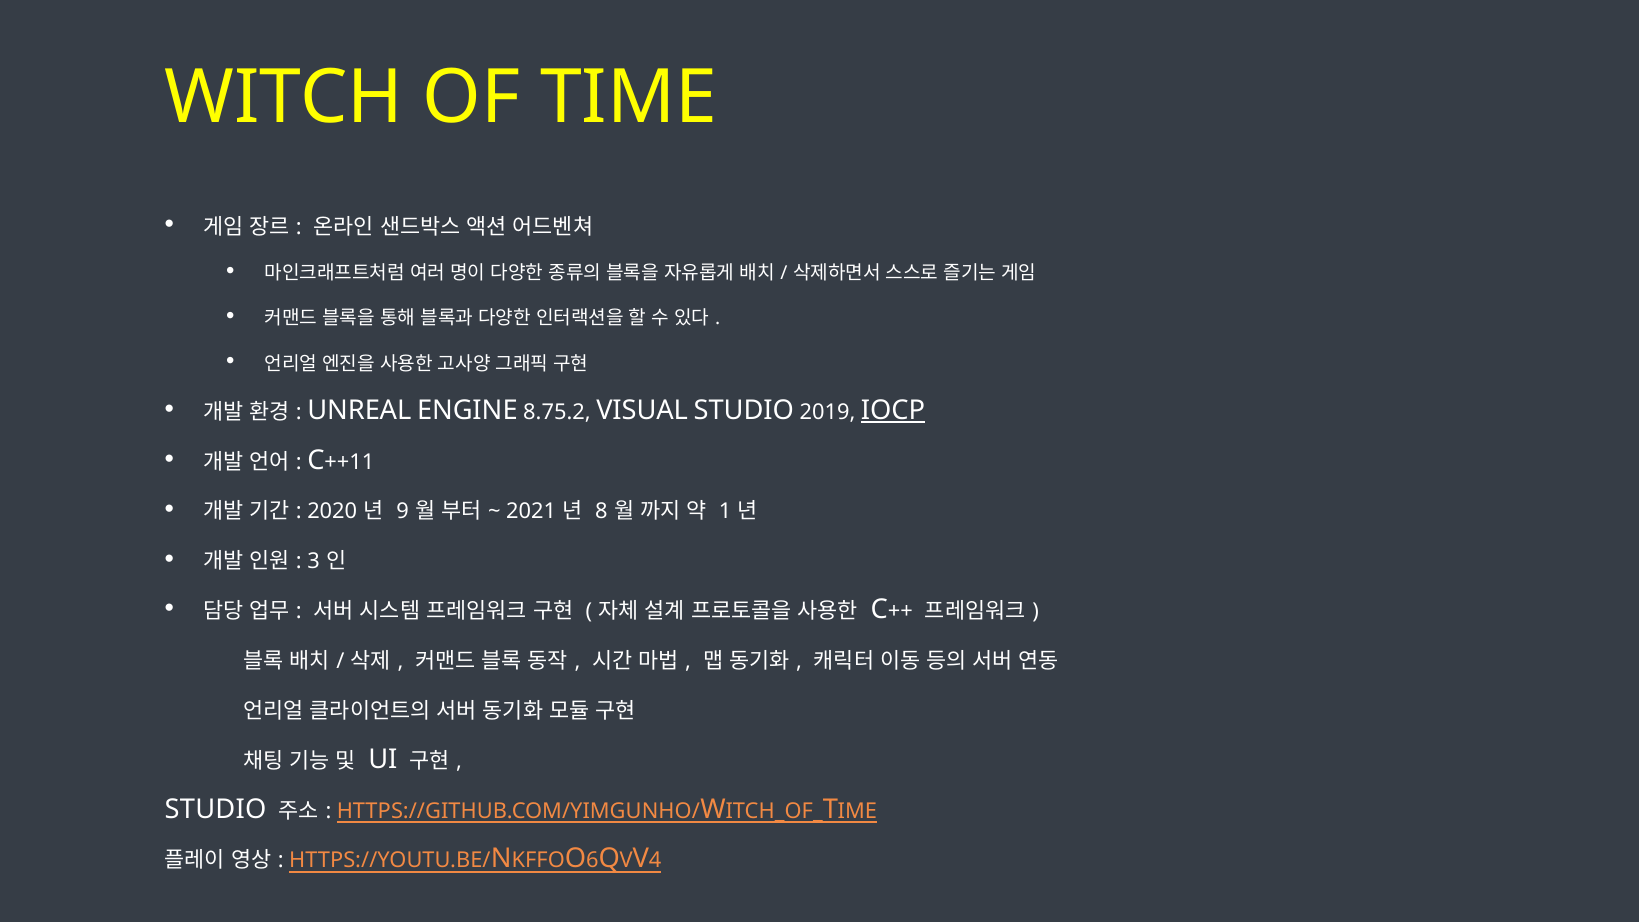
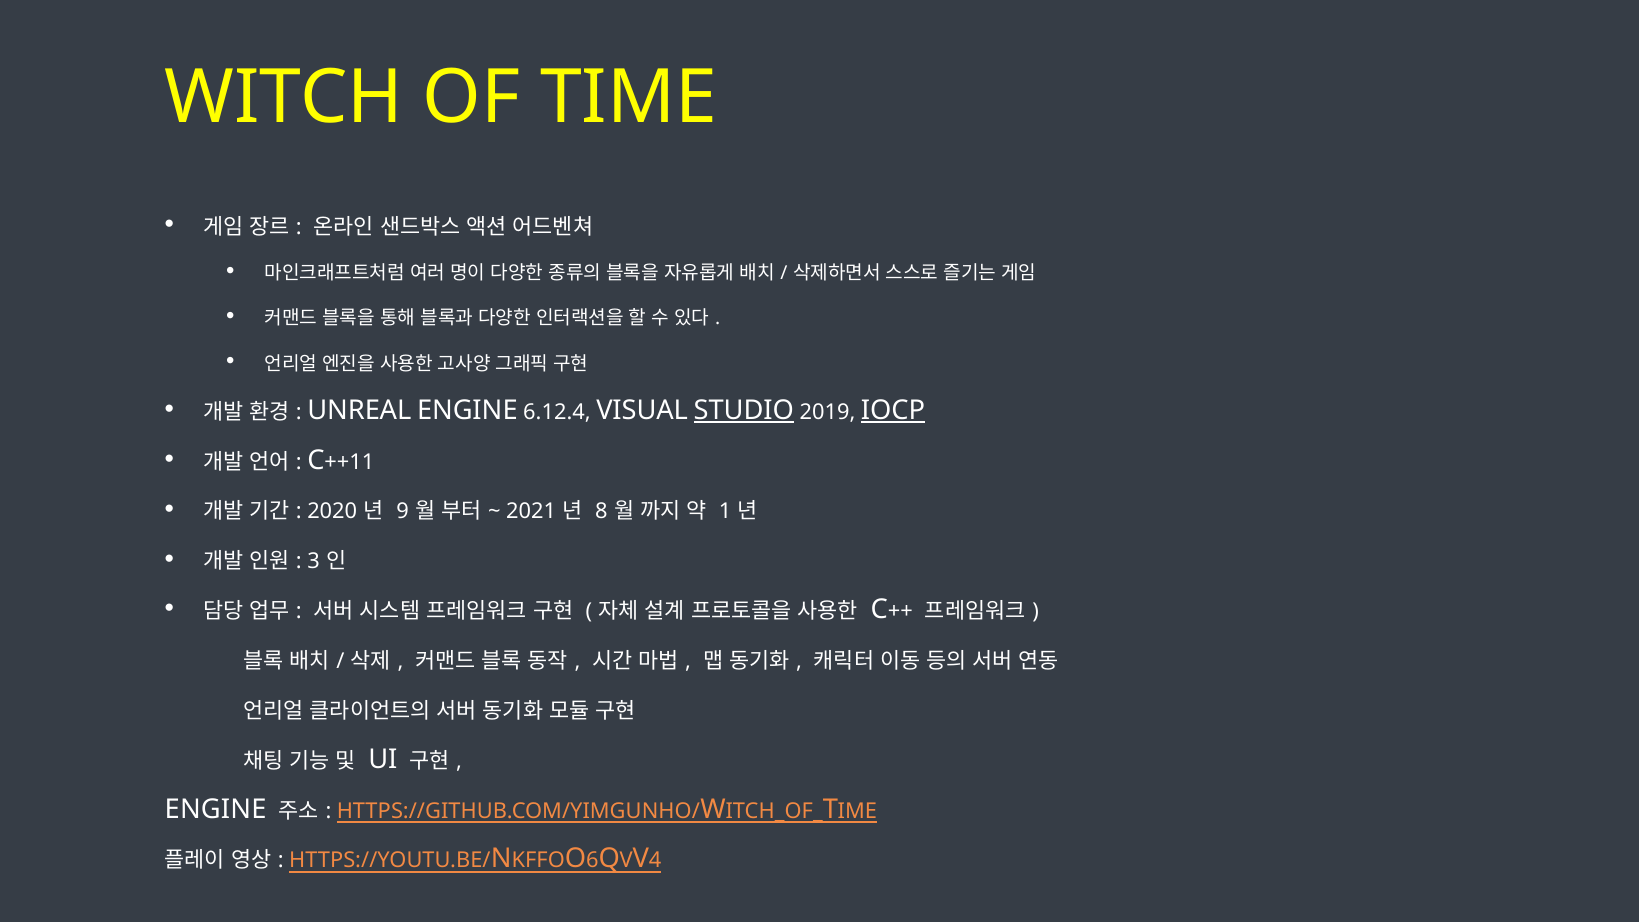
8.75.2: 8.75.2 -> 6.12.4 (557, 412)
STUDIO underline: none -> present (744, 410)
STUDIO: STUDIO -> ENGINE (216, 809)
